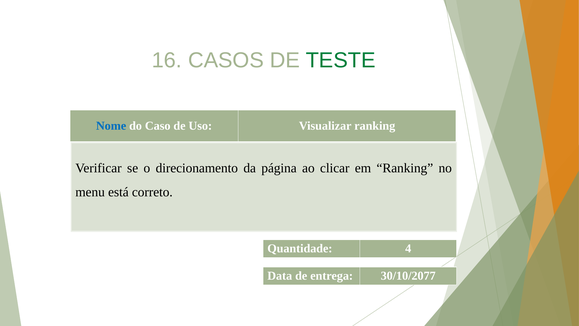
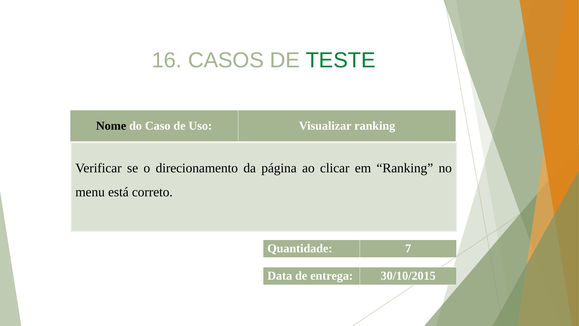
Nome colour: blue -> black (111, 126)
4: 4 -> 7 (408, 248)
30/10/2077: 30/10/2077 -> 30/10/2015 (408, 276)
